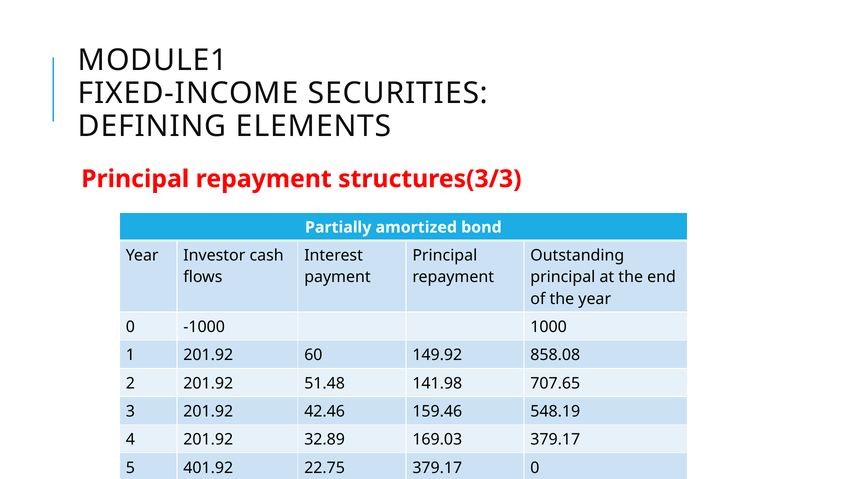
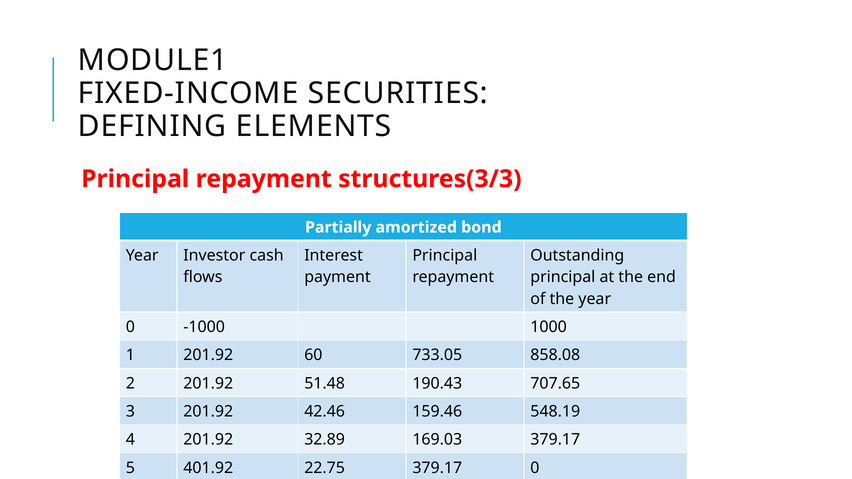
149.92: 149.92 -> 733.05 (437, 355)
141.98: 141.98 -> 190.43 (437, 384)
